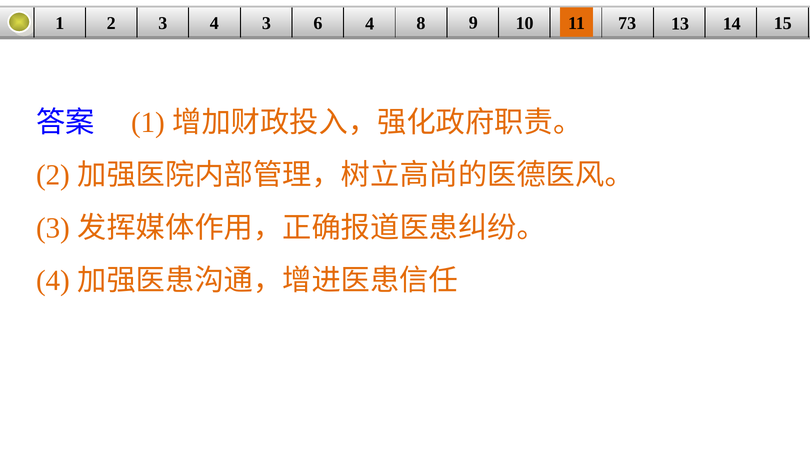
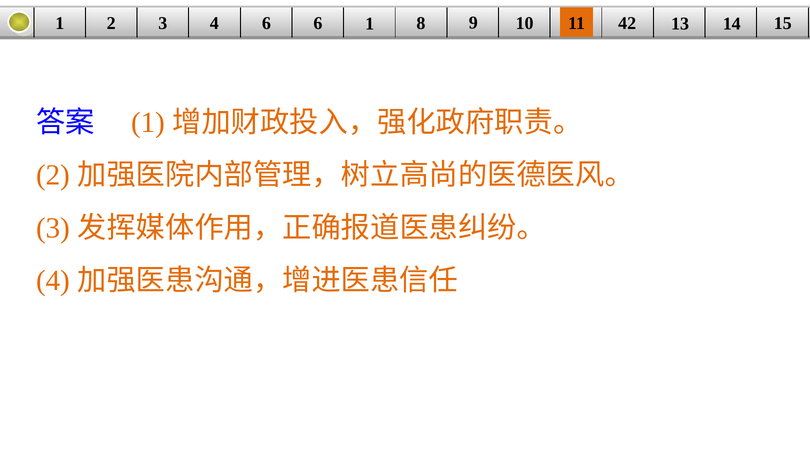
4 3: 3 -> 6 (266, 23)
6 4: 4 -> 1 (370, 24)
73: 73 -> 42 (627, 24)
